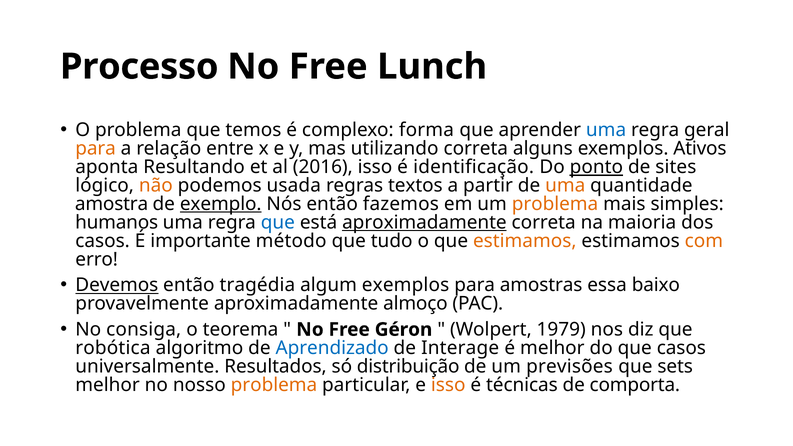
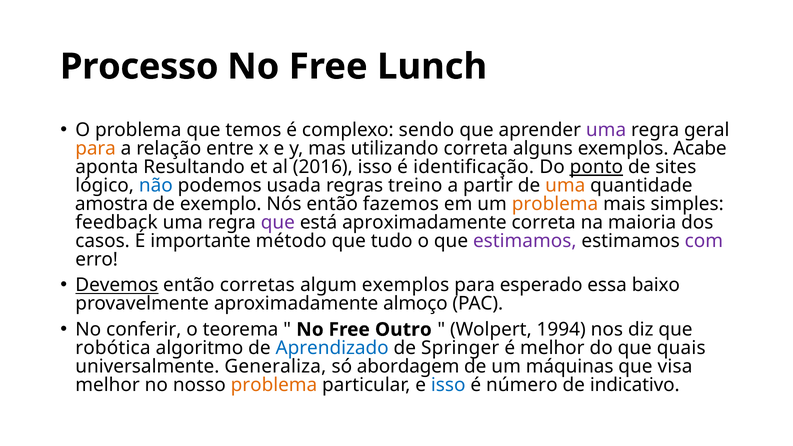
forma: forma -> sendo (426, 130)
uma colour: blue -> purple (606, 130)
Ativos: Ativos -> Acabe (700, 149)
não colour: orange -> blue (156, 186)
textos: textos -> treino (415, 186)
exemplo underline: present -> none (221, 204)
humanos: humanos -> feedback (116, 222)
que colour: blue -> purple (278, 222)
aproximadamente underline: present -> none (424, 222)
estimamos colour: orange -> purple (525, 241)
com colour: orange -> purple (704, 241)
tragédia: tragédia -> corretas (257, 285)
amostras: amostras -> esperado (541, 285)
consiga: consiga -> conferir (144, 330)
Géron: Géron -> Outro (403, 330)
1979: 1979 -> 1994 (561, 330)
Interage: Interage -> Springer (460, 348)
que casos: casos -> quais (681, 348)
Resultados: Resultados -> Generaliza (275, 366)
distribuição: distribuição -> abordagem (408, 366)
previsões: previsões -> máquinas (570, 366)
sets: sets -> visa (675, 366)
isso colour: orange -> blue (448, 385)
técnicas: técnicas -> número (522, 385)
comporta: comporta -> indicativo (635, 385)
